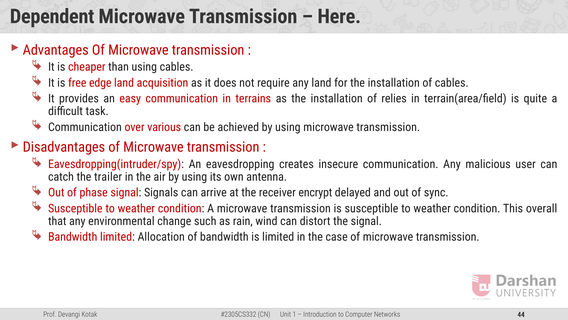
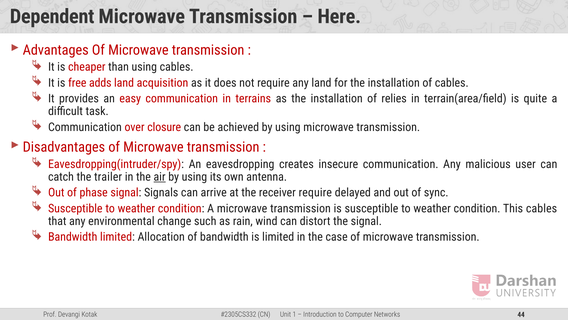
edge: edge -> adds (100, 83)
various: various -> closure (164, 127)
air underline: none -> present (160, 177)
receiver encrypt: encrypt -> require (315, 192)
This overall: overall -> cables (542, 208)
